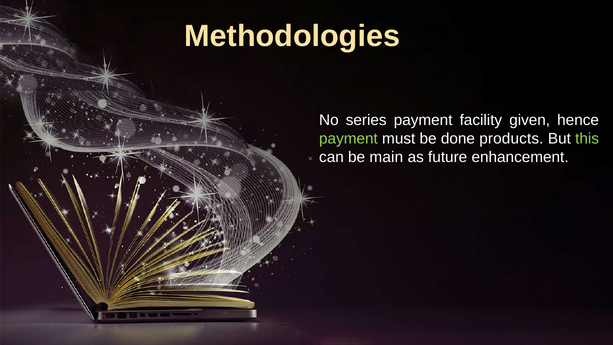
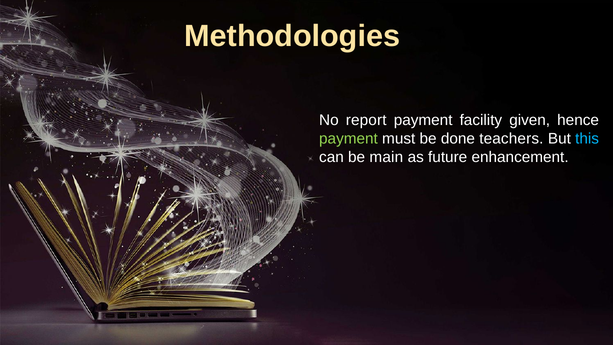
series: series -> report (366, 120)
products: products -> teachers (511, 139)
this colour: light green -> light blue (587, 139)
